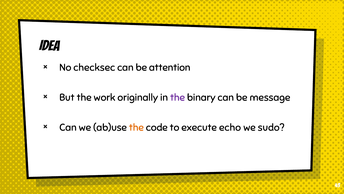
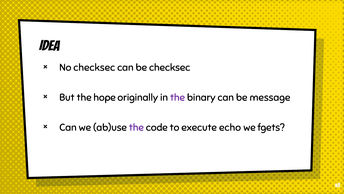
be attention: attention -> checksec (170, 67)
work: work -> hope (105, 97)
the colour: orange -> purple (136, 127)
sudo: sudo -> fgets (271, 127)
